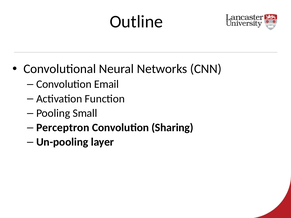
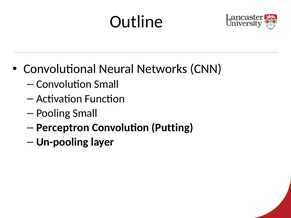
Convolution Email: Email -> Small (106, 84)
Sharing: Sharing -> Putting (172, 128)
